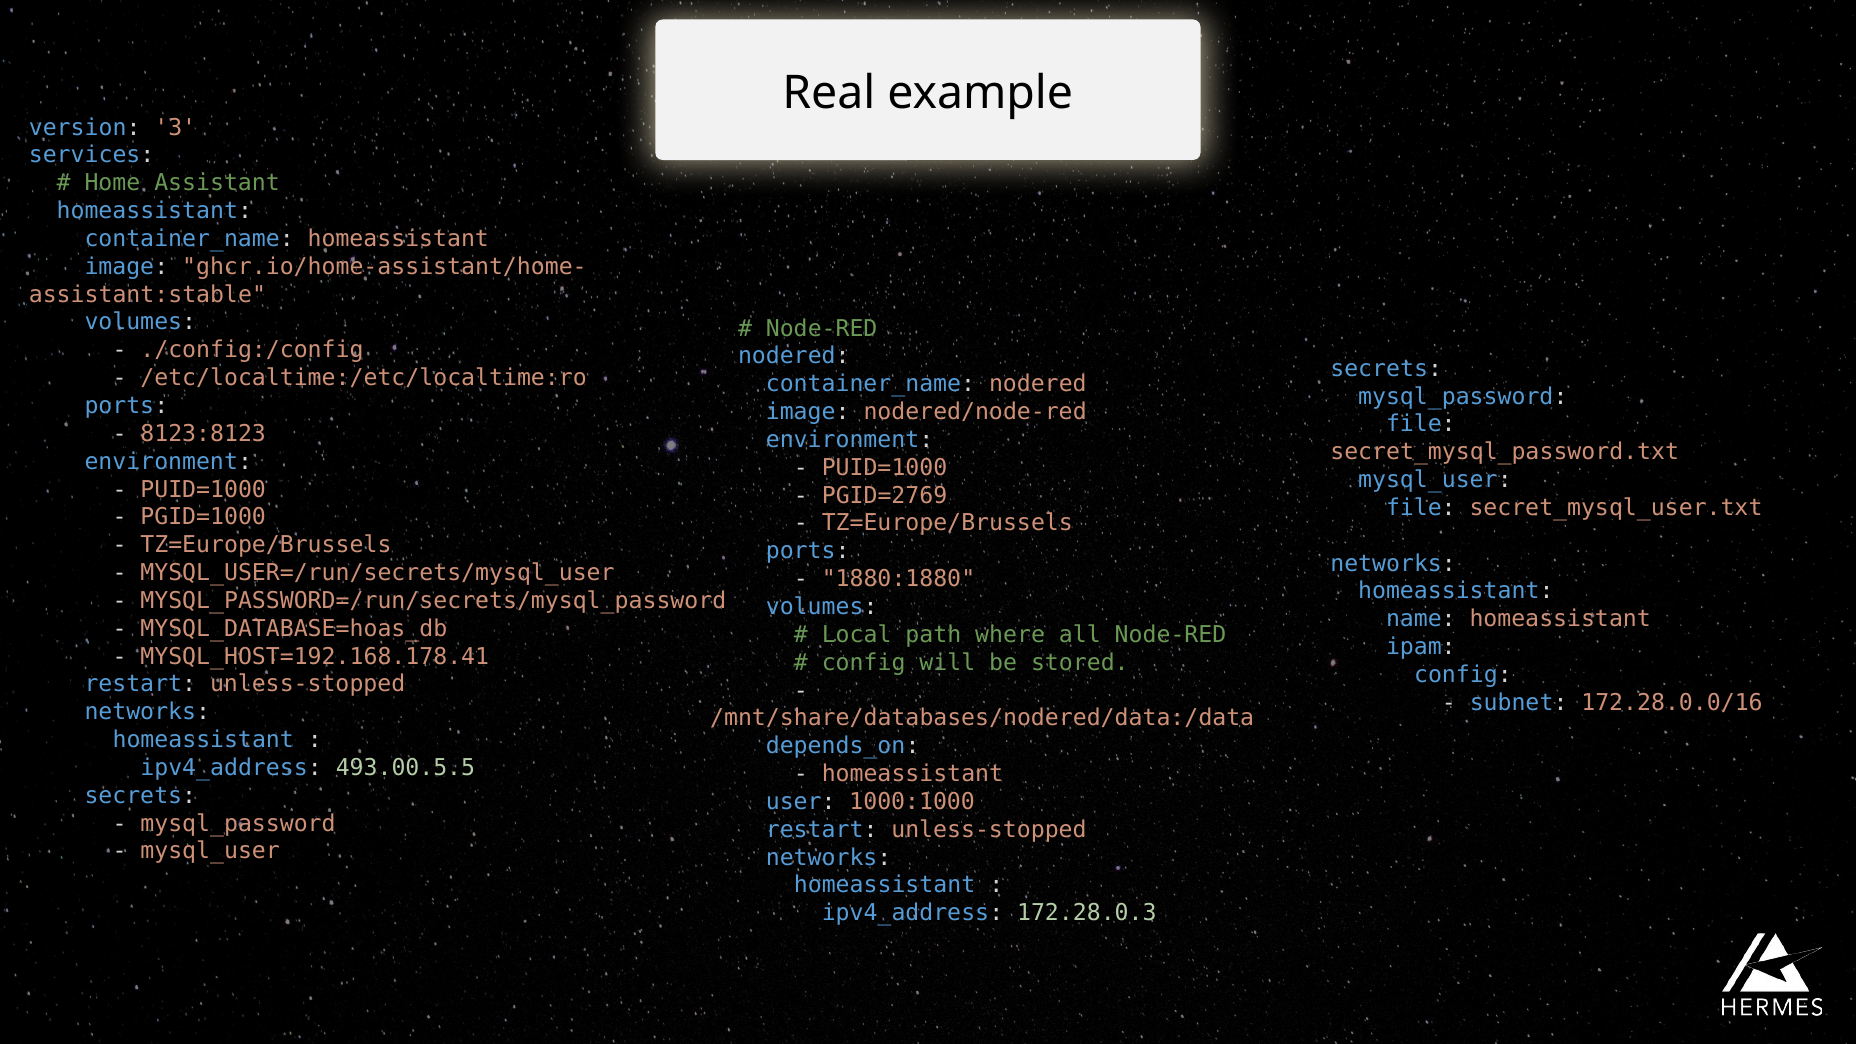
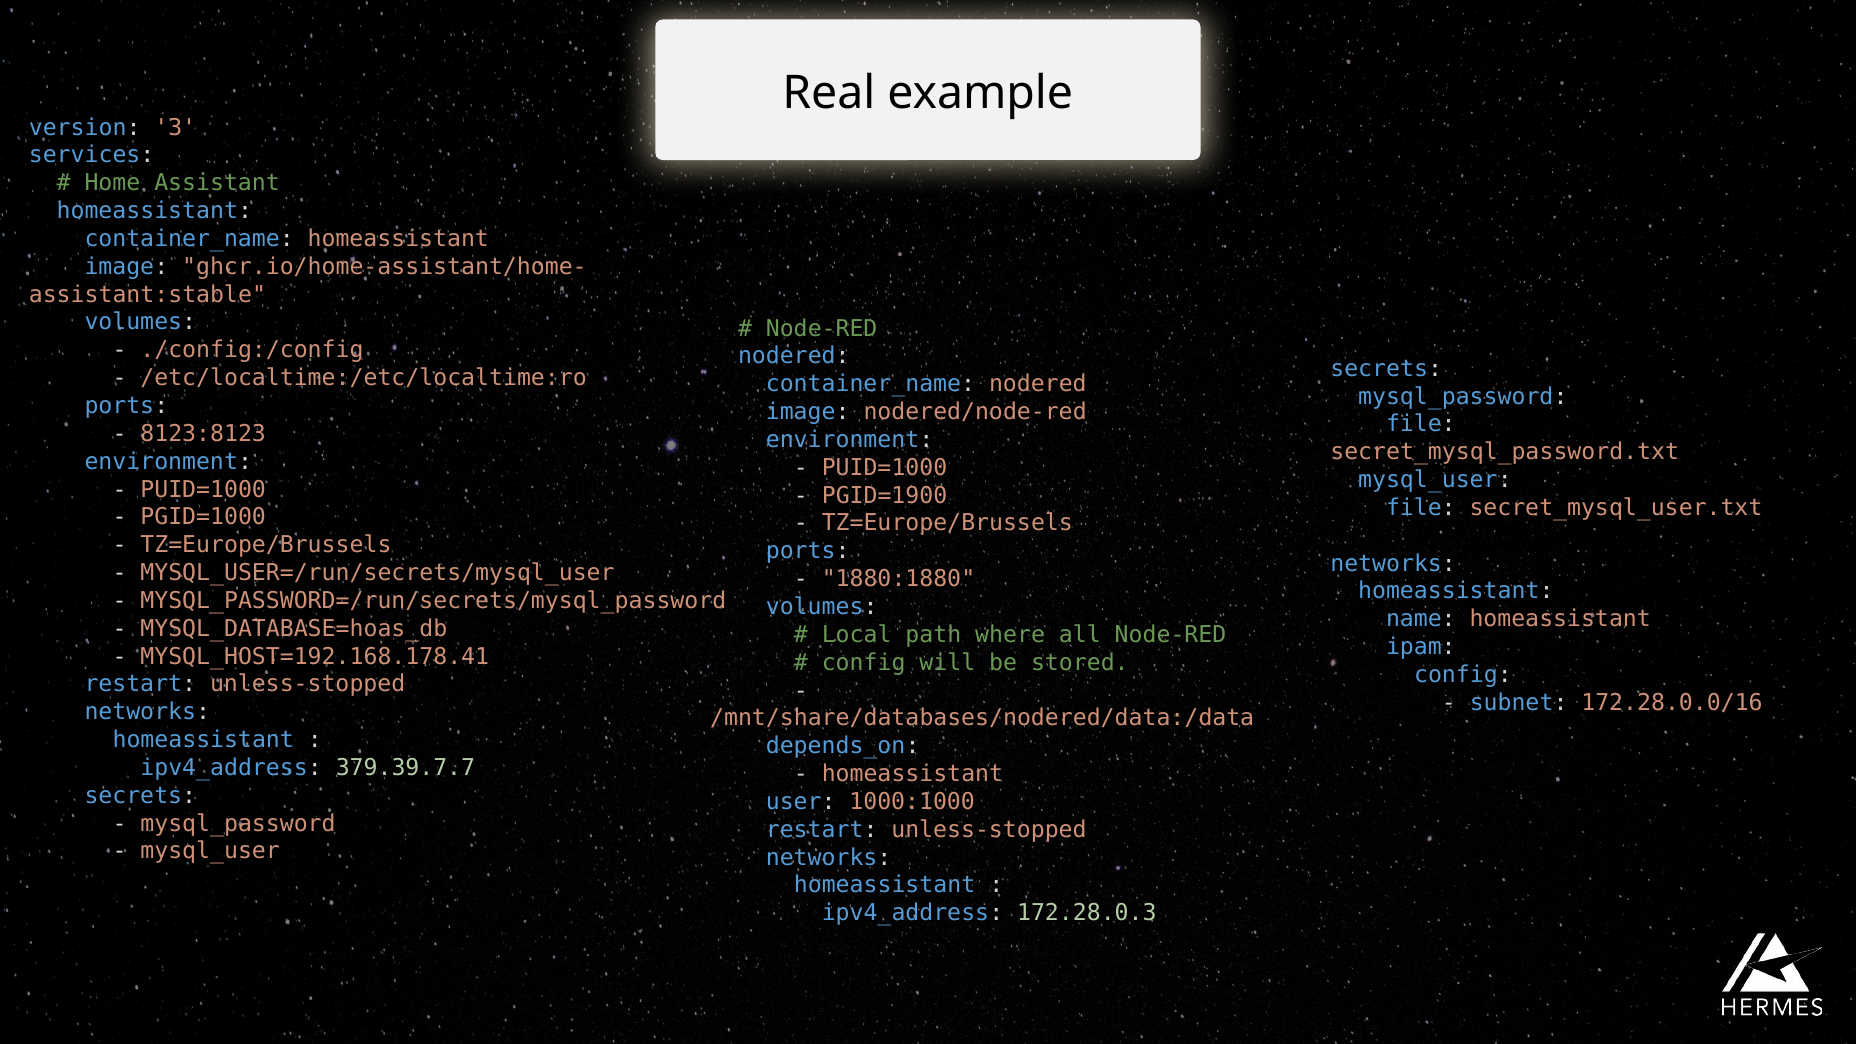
PGID=2769: PGID=2769 -> PGID=1900 (885, 495)
493.00.5.5: 493.00.5.5 -> 379.39.7.7 (405, 768)
